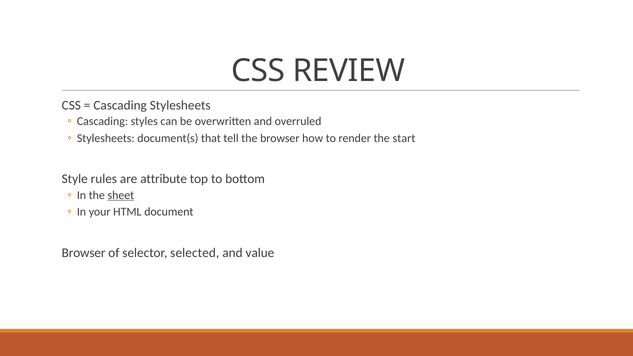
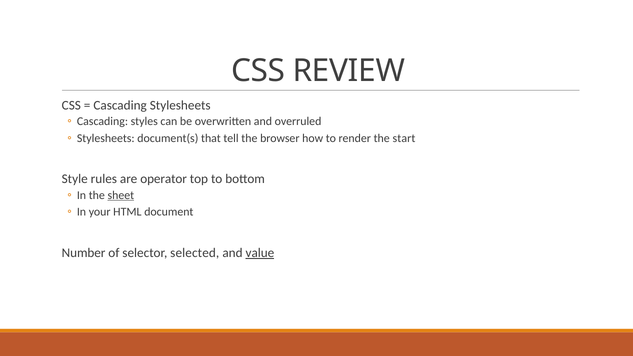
attribute: attribute -> operator (164, 179)
Browser: Browser -> Number (84, 253)
value underline: none -> present (260, 253)
